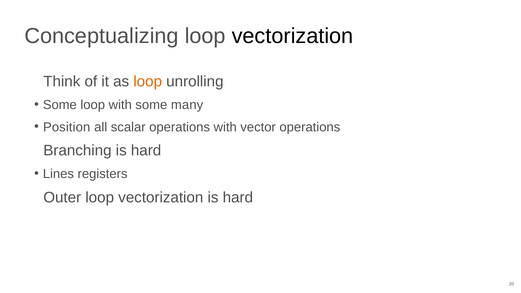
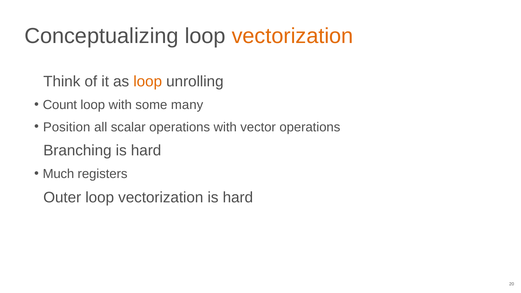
vectorization colour: black -> orange (293, 36)
Some: Some -> Count (60, 105)
Lines: Lines -> Much (58, 174)
